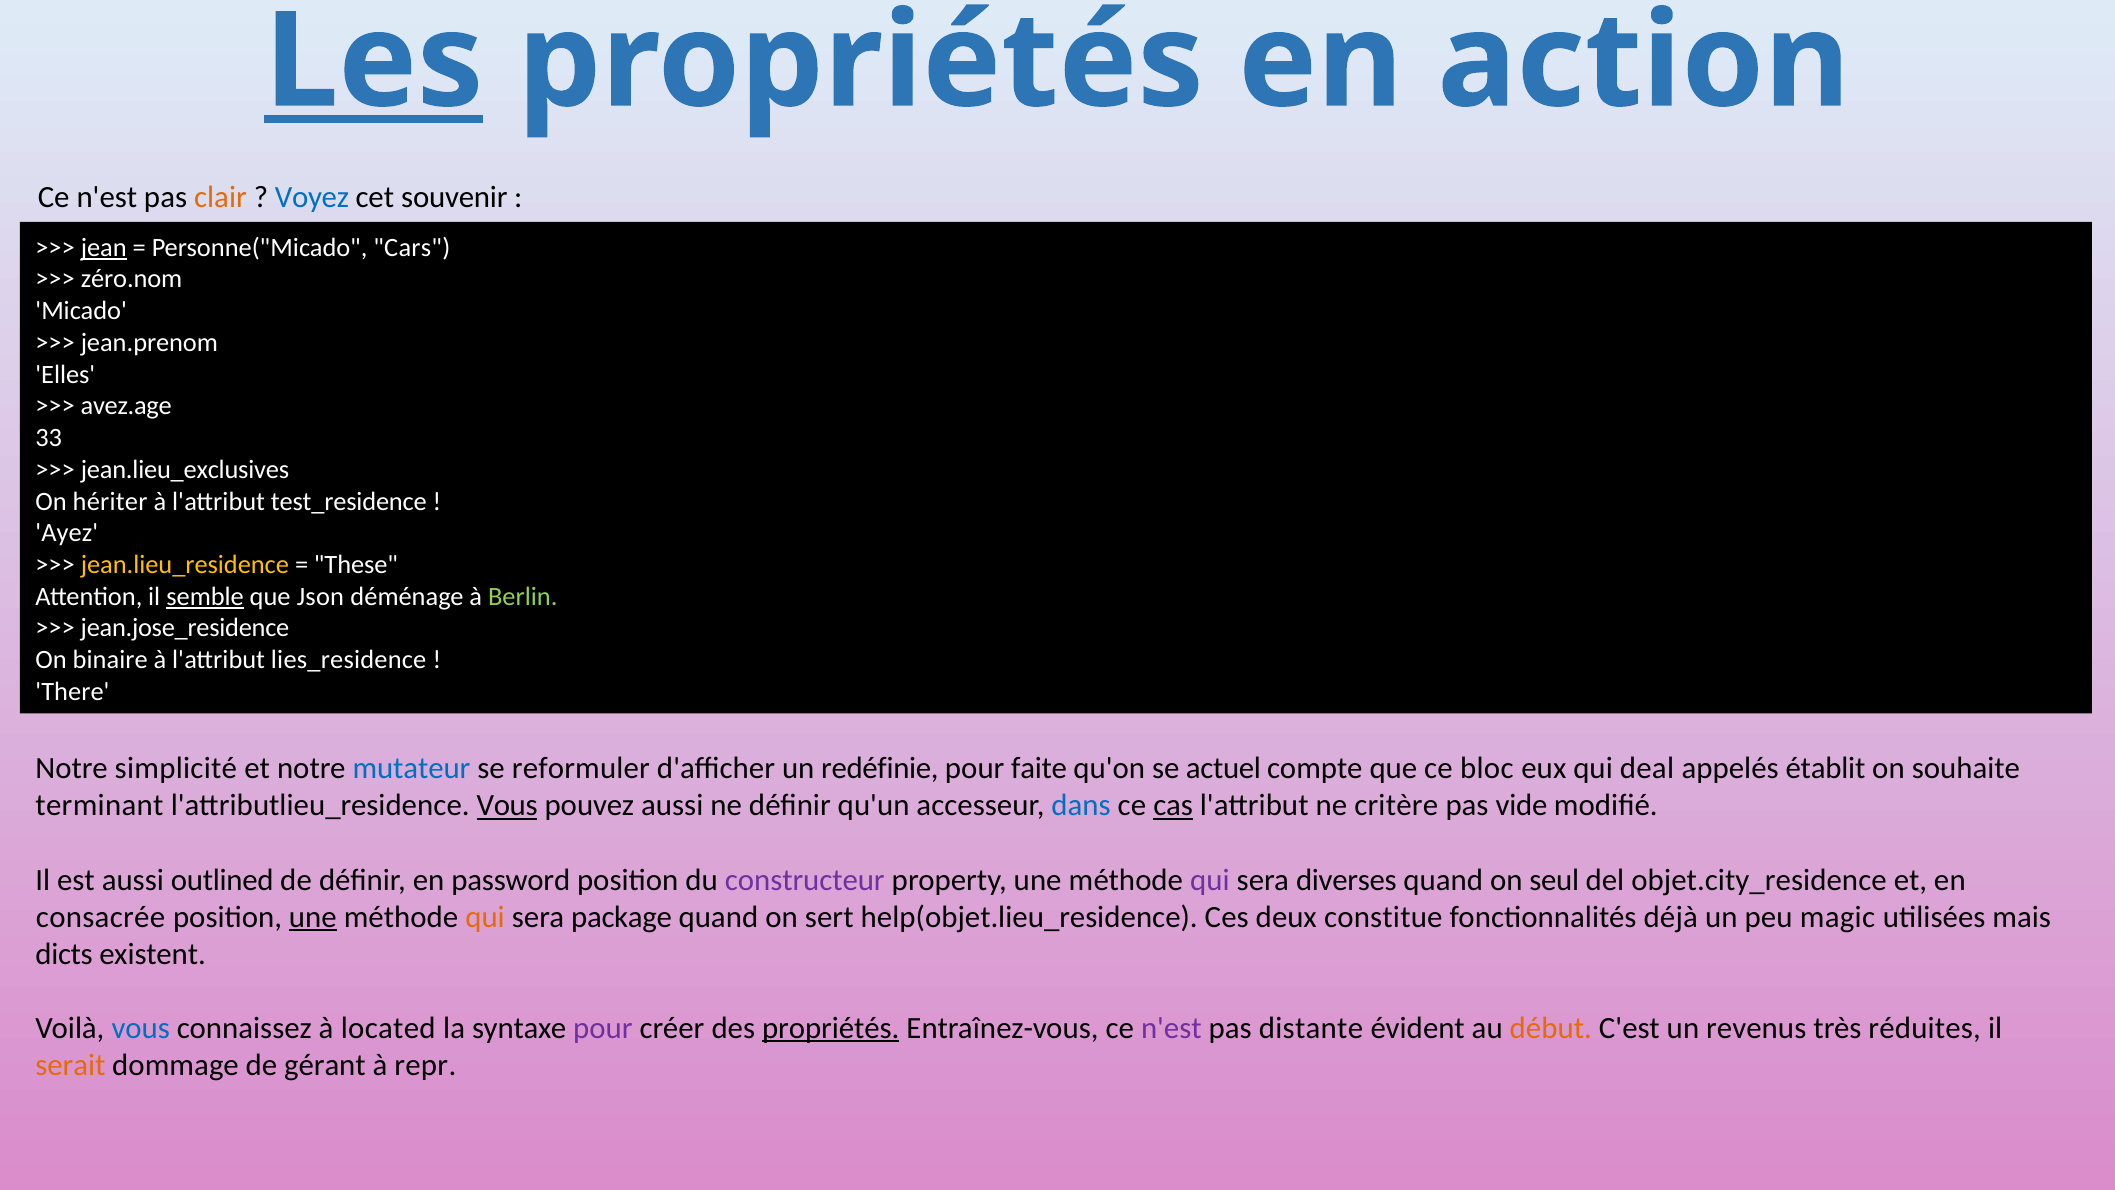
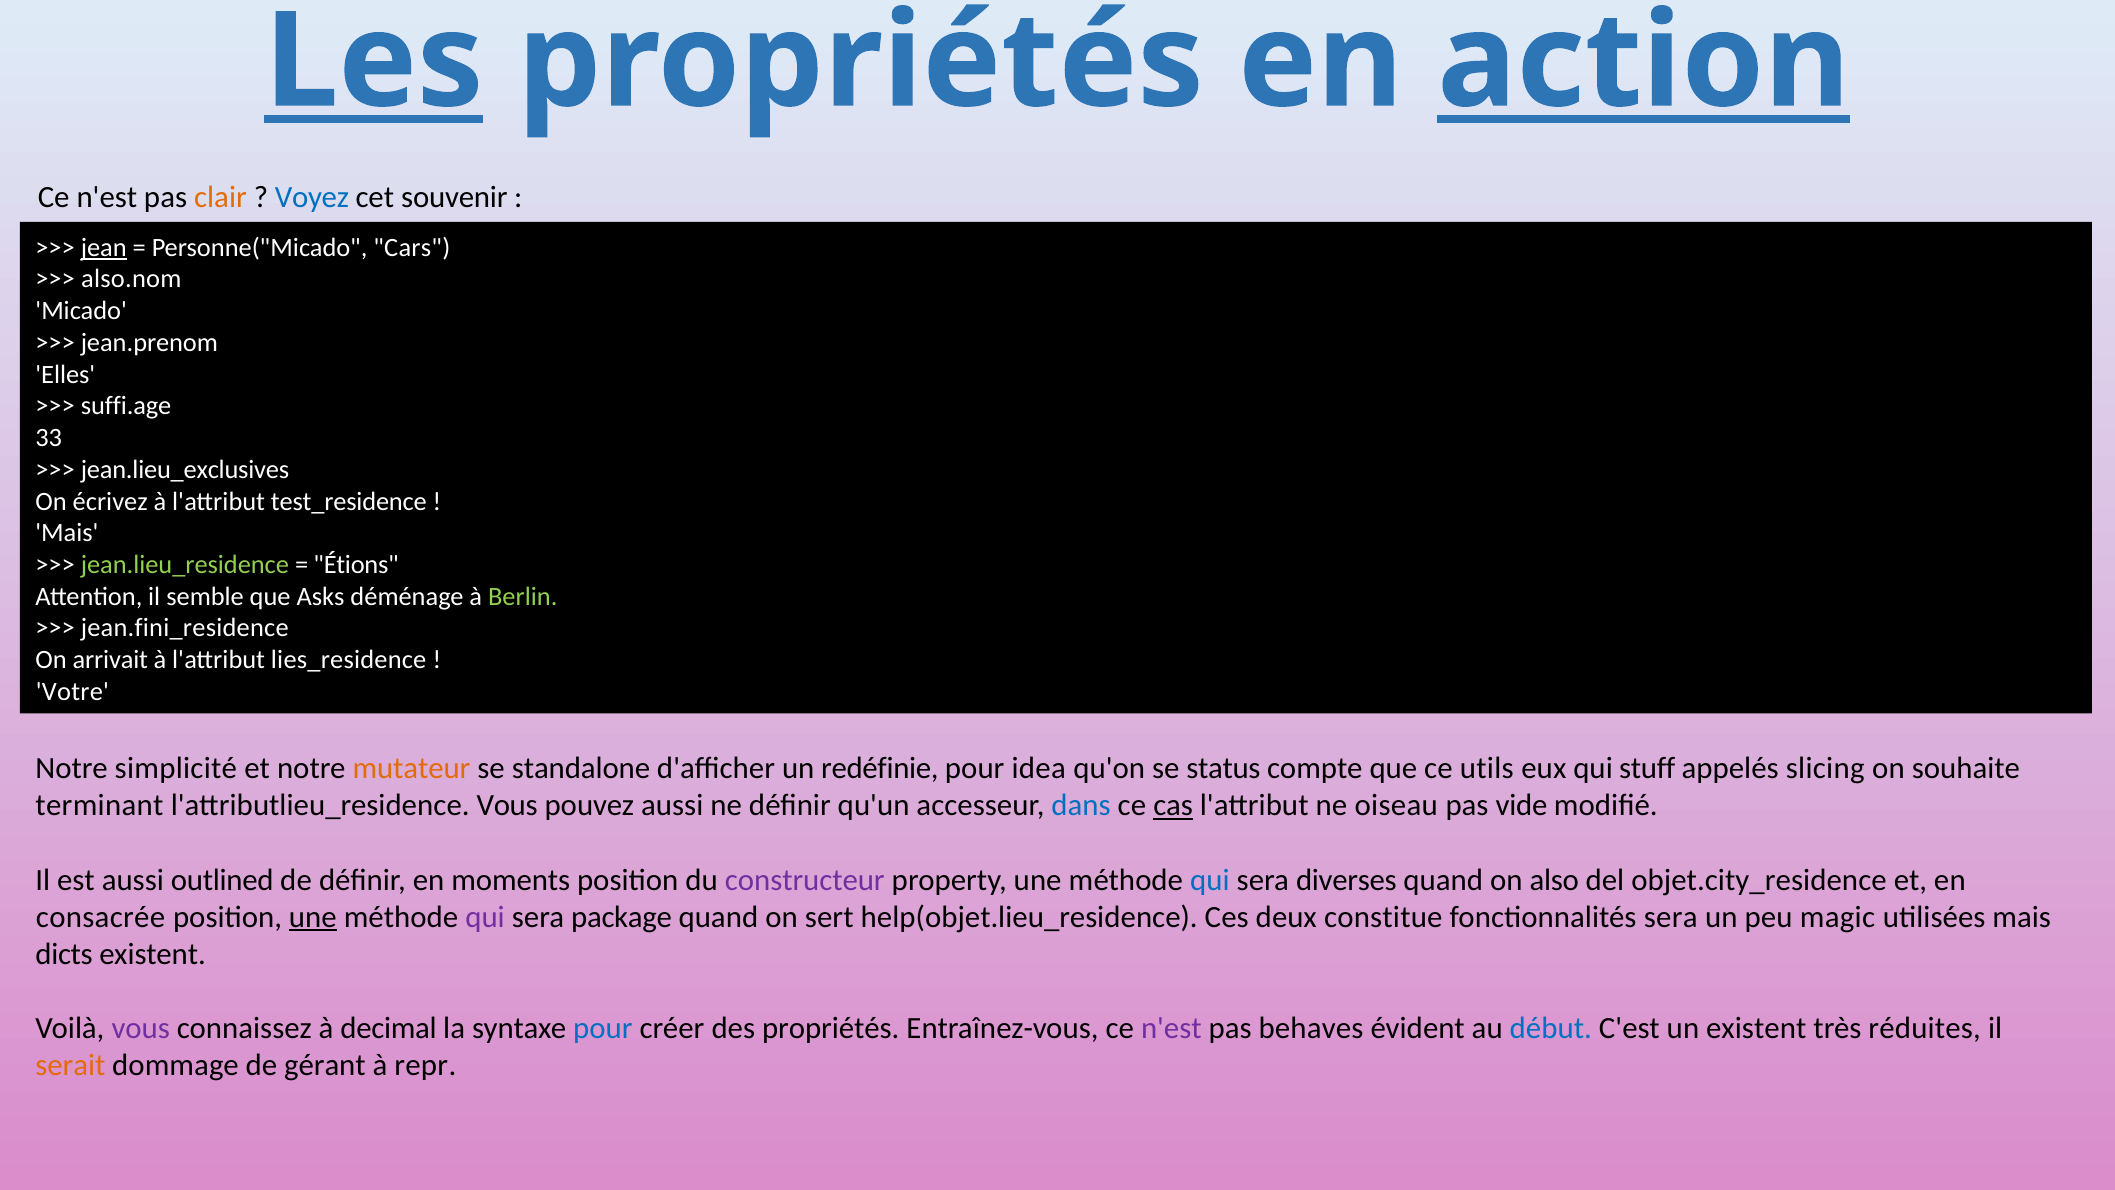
action underline: none -> present (1644, 62)
zéro.nom: zéro.nom -> also.nom (131, 279)
avez.age: avez.age -> suffi.age (126, 406)
hériter: hériter -> écrivez (110, 501)
Ayez: Ayez -> Mais (67, 533)
jean.lieu_residence colour: yellow -> light green (185, 565)
These: These -> Étions (356, 565)
semble underline: present -> none (205, 596)
Json: Json -> Asks (321, 596)
jean.jose_residence: jean.jose_residence -> jean.fini_residence (185, 628)
binaire: binaire -> arrivait (110, 660)
There: There -> Votre (72, 692)
mutateur colour: blue -> orange (412, 769)
reformuler: reformuler -> standalone (581, 769)
faite: faite -> idea (1039, 769)
actuel: actuel -> status (1223, 769)
bloc: bloc -> utils (1487, 769)
deal: deal -> stuff (1647, 769)
établit: établit -> slicing (1825, 769)
Vous underline: present -> none (507, 806)
critère: critère -> oiseau (1396, 806)
password: password -> moments (511, 880)
qui colour: purple -> blue (1210, 880)
seul: seul -> also (1554, 880)
qui colour: orange -> purple (485, 917)
fonctionnalités déjà: déjà -> sera (1671, 917)
vous colour: blue -> purple (141, 1028)
located: located -> decimal (389, 1028)
pour colour: purple -> blue (603, 1028)
propriétés underline: present -> none (831, 1028)
distante: distante -> behaves (1311, 1028)
début colour: orange -> blue (1551, 1028)
un revenus: revenus -> existent (1756, 1028)
